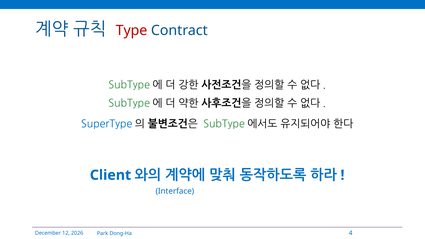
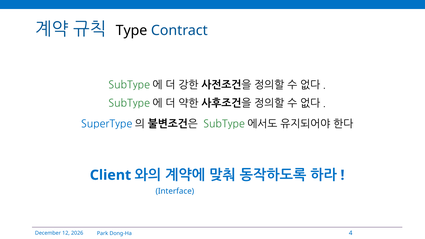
Type colour: red -> black (131, 31)
